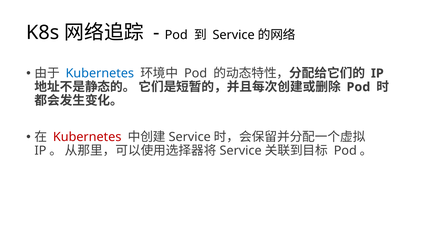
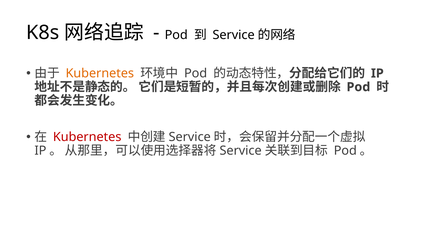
Kubernetes colour: blue -> orange (100, 73)
